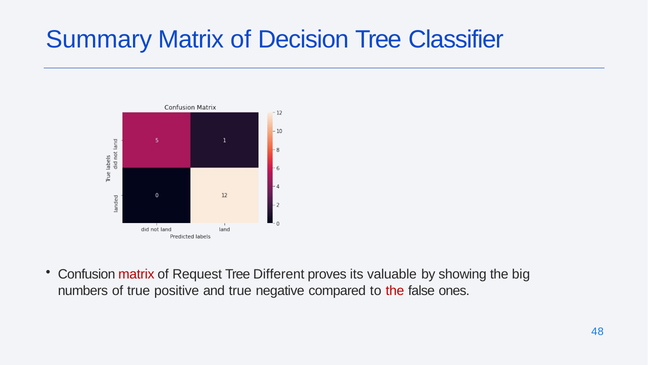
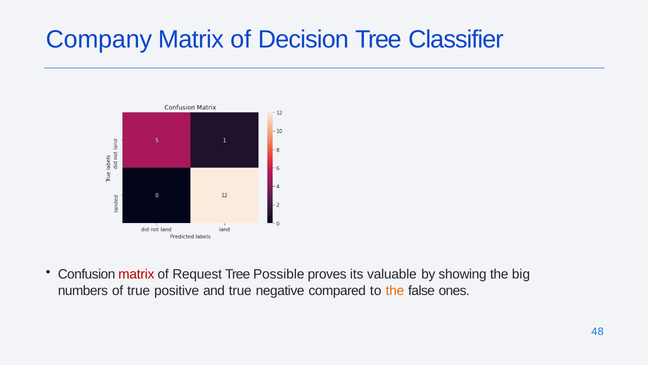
Summary: Summary -> Company (99, 40)
Different: Different -> Possible (279, 274)
the colour: red -> orange (395, 290)
